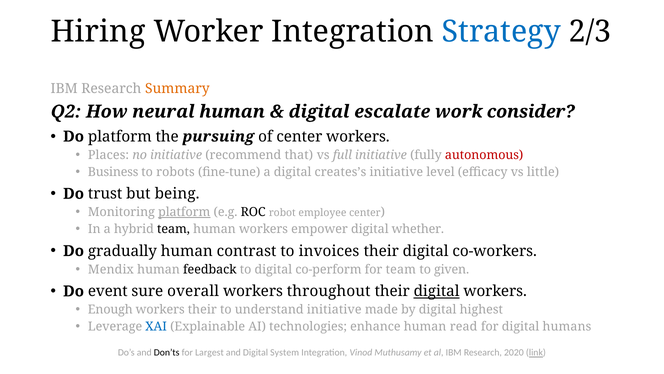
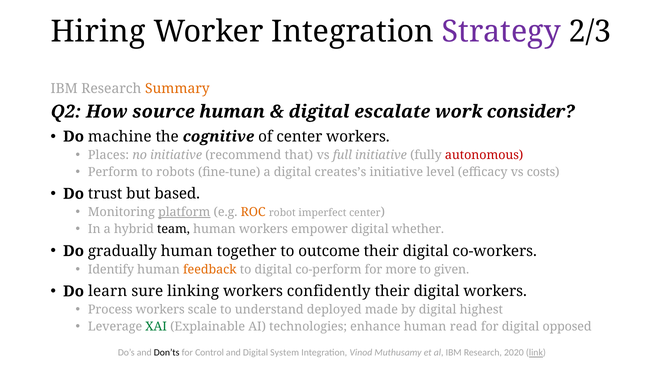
Strategy colour: blue -> purple (501, 32)
neural: neural -> source (163, 112)
Do platform: platform -> machine (120, 136)
pursuing: pursuing -> cognitive (218, 136)
Business: Business -> Perform (113, 172)
little: little -> costs (543, 172)
being: being -> based (177, 194)
ROC colour: black -> orange (253, 212)
employee: employee -> imperfect (322, 213)
contrast: contrast -> together (247, 251)
invoices: invoices -> outcome (329, 251)
Mendix: Mendix -> Identify (111, 269)
feedback colour: black -> orange (210, 269)
for team: team -> more (401, 269)
event: event -> learn (108, 291)
overall: overall -> linking (193, 291)
throughout: throughout -> confidently (329, 291)
digital underline: present -> none (437, 291)
Enough: Enough -> Process (110, 309)
workers their: their -> scale (202, 309)
understand initiative: initiative -> deployed (334, 309)
XAI colour: blue -> green (156, 326)
humans: humans -> opposed (567, 326)
Largest: Largest -> Control (210, 352)
